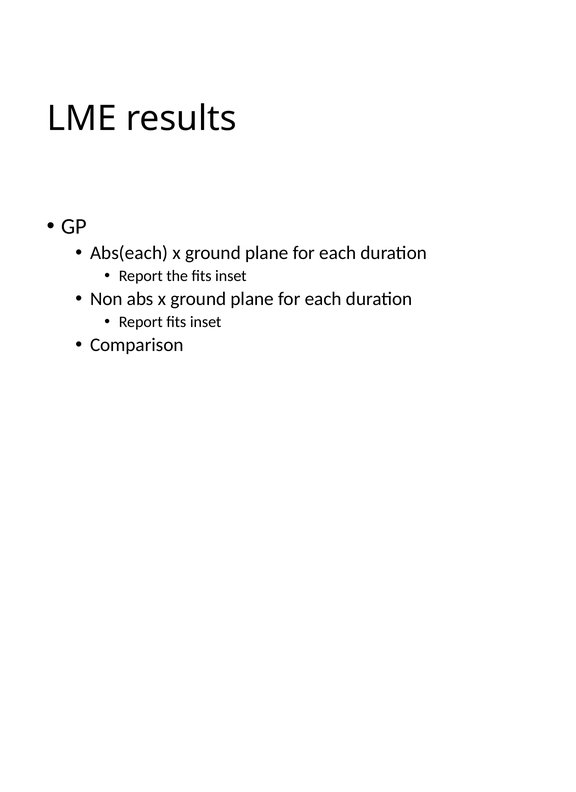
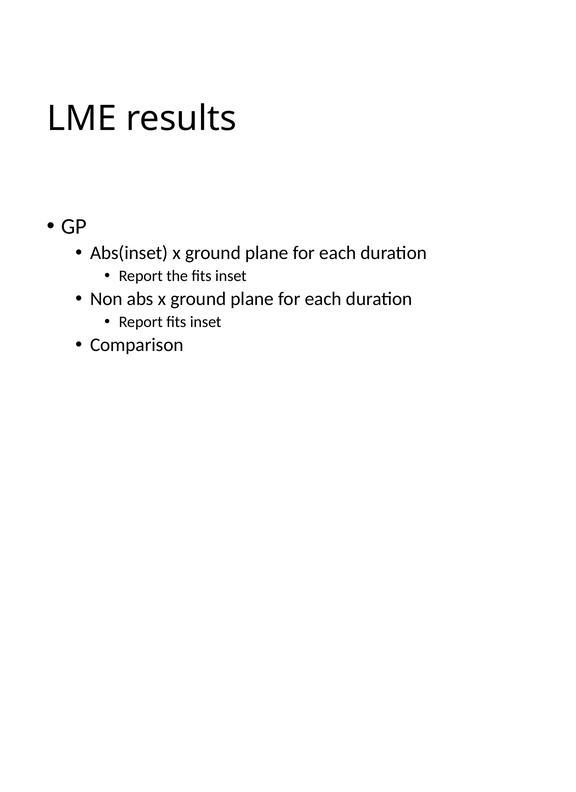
Abs(each: Abs(each -> Abs(inset (129, 253)
